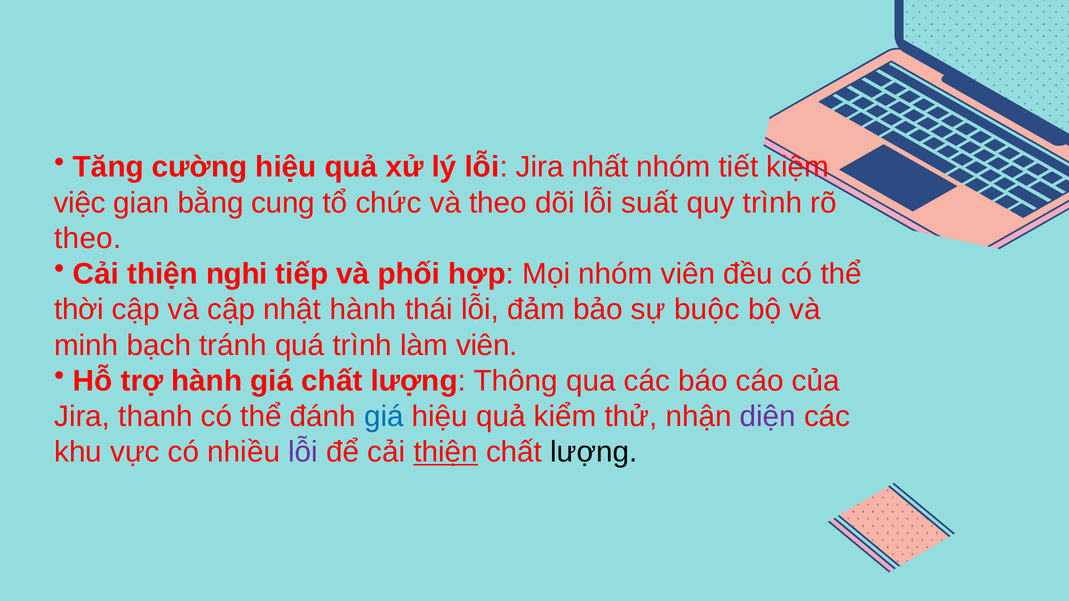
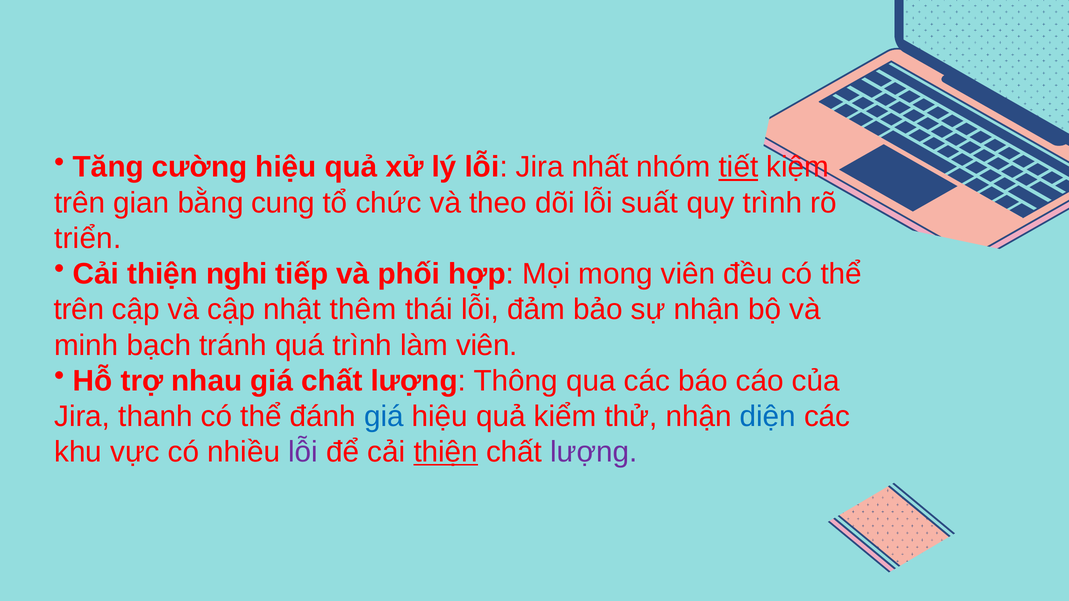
tiết underline: none -> present (738, 167)
việc: việc -> trên (80, 203)
theo: theo -> triển (88, 239)
Mọi nhóm: nhóm -> mong (616, 274)
thời: thời -> trên (79, 310)
nhật hành: hành -> thêm (363, 310)
sự buộc: buộc -> nhận (707, 310)
trợ hành: hành -> nhau (207, 381)
diện colour: purple -> blue (768, 417)
lượng colour: black -> purple (594, 452)
